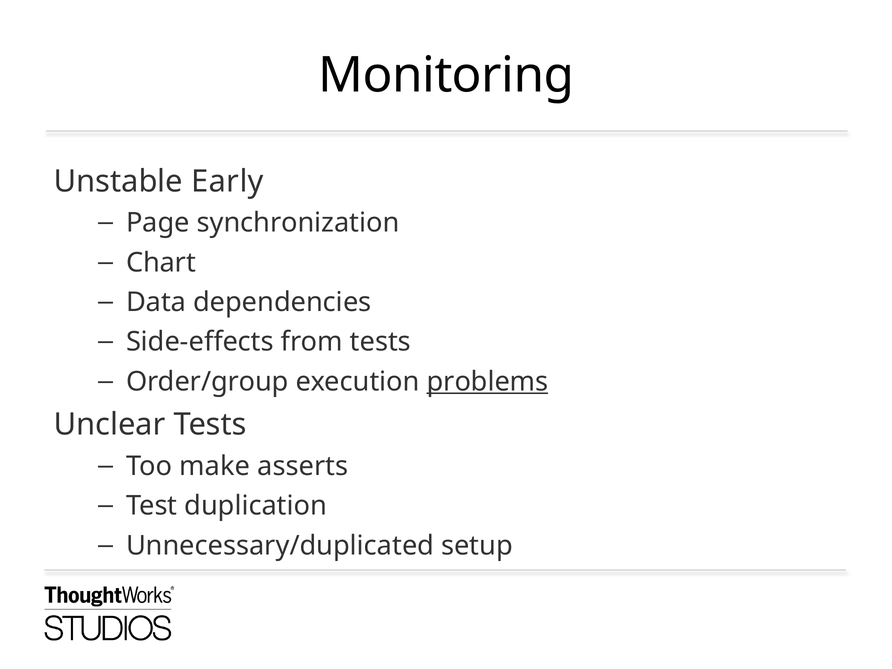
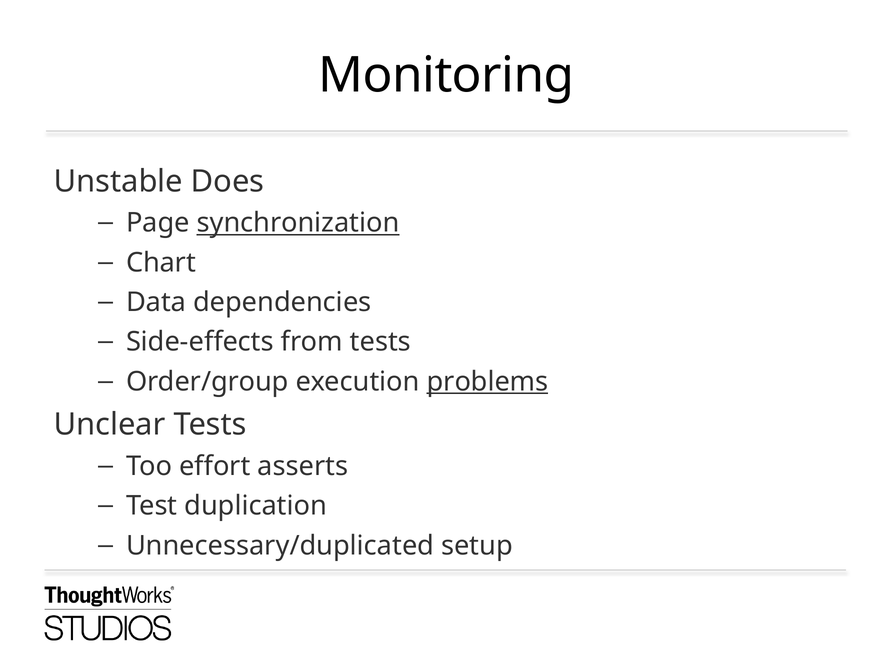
Early: Early -> Does (228, 181)
synchronization underline: none -> present (298, 223)
make: make -> effort (215, 466)
